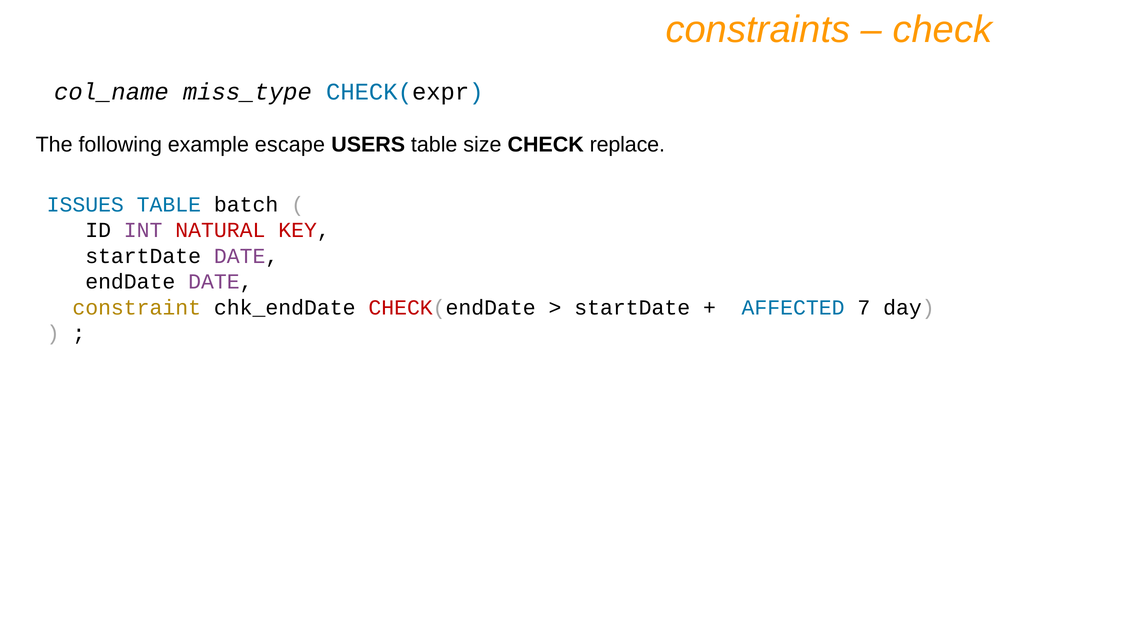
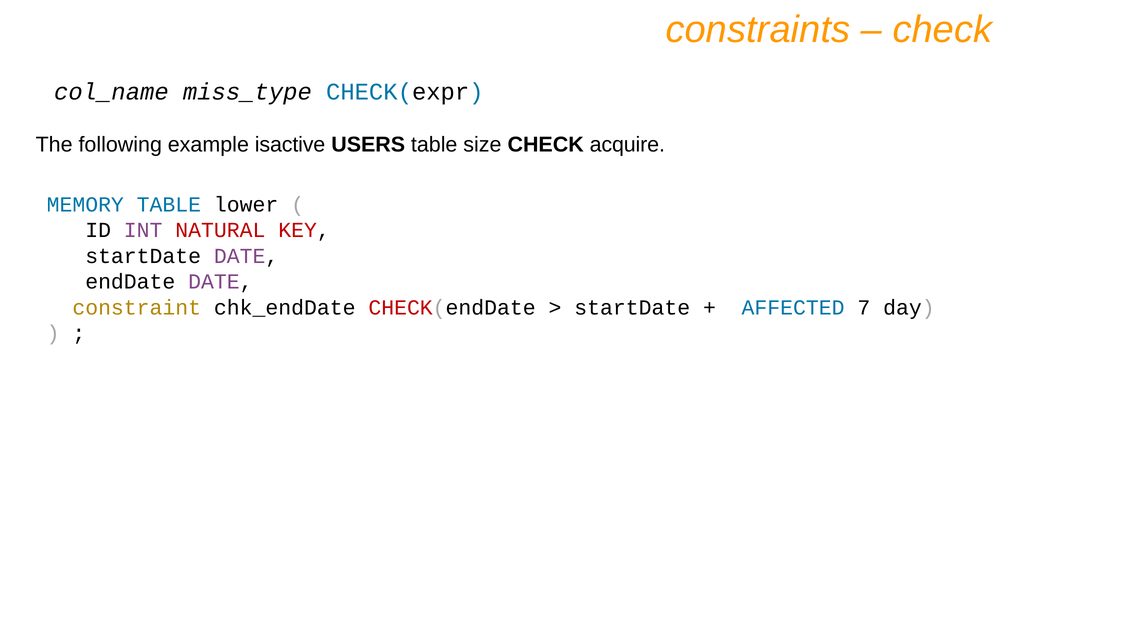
escape: escape -> isactive (290, 144)
replace: replace -> acquire (627, 144)
ISSUES: ISSUES -> MEMORY (85, 204)
batch: batch -> lower (246, 204)
